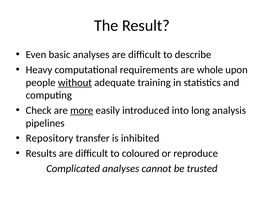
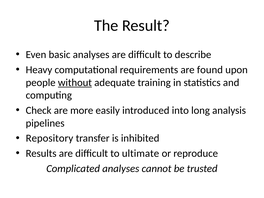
whole: whole -> found (210, 70)
more underline: present -> none (82, 110)
coloured: coloured -> ultimate (141, 153)
